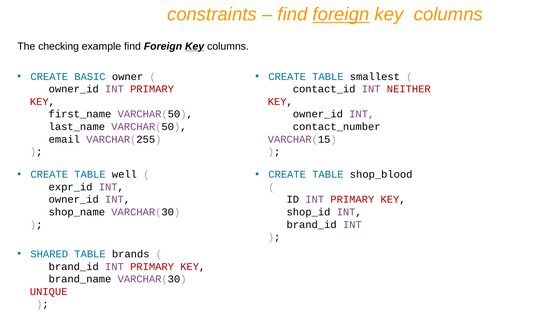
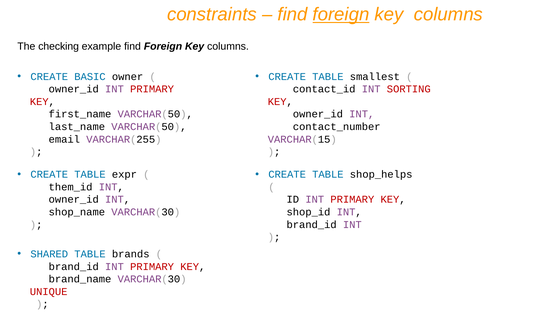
Key underline: present -> none (195, 46)
NEITHER: NEITHER -> SORTING (409, 89)
well: well -> expr (124, 175)
shop_blood: shop_blood -> shop_helps (381, 175)
expr_id: expr_id -> them_id (71, 187)
